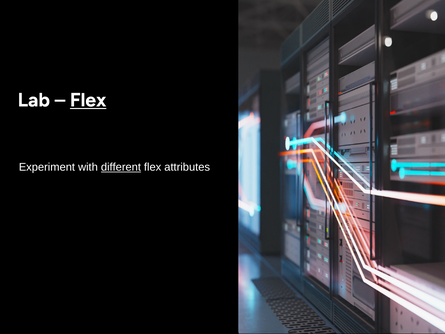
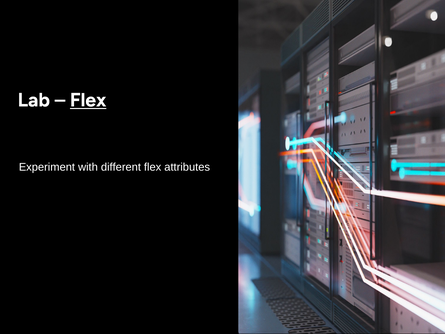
different underline: present -> none (121, 167)
